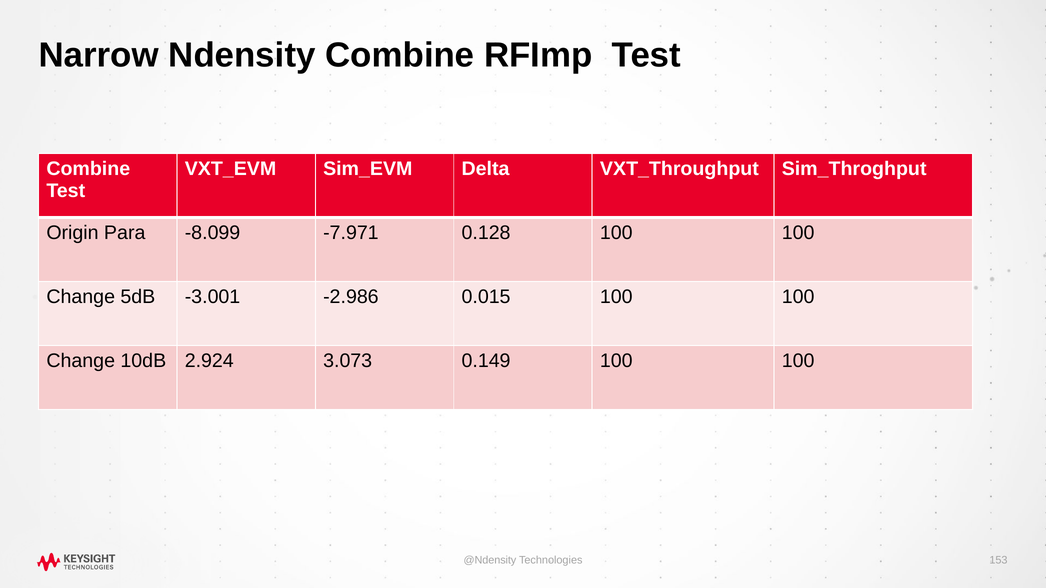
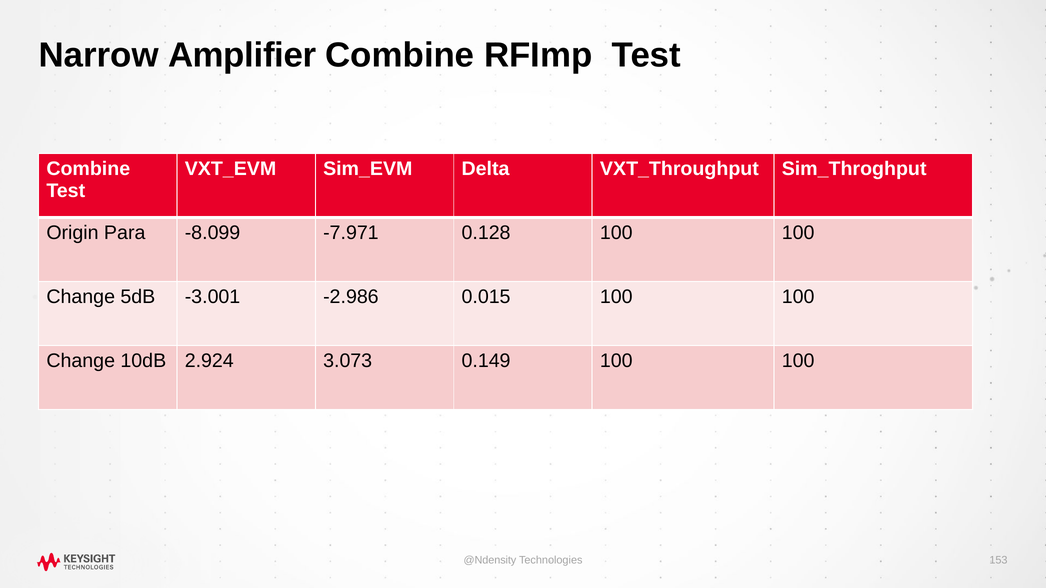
Ndensity: Ndensity -> Amplifier (242, 55)
